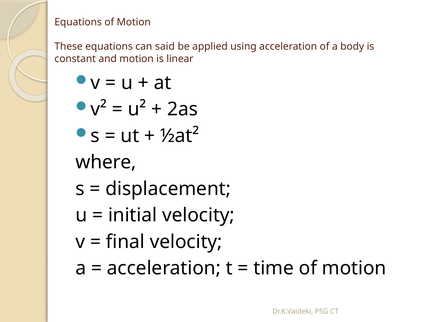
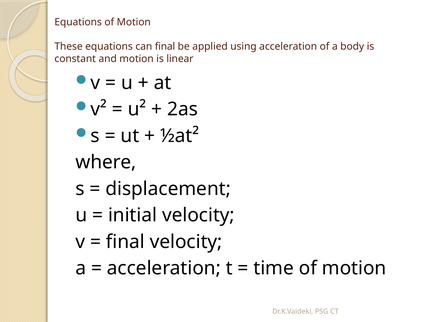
can said: said -> final (165, 46)
